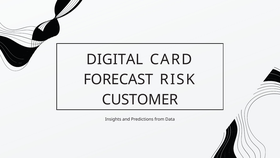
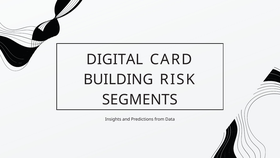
FORECAST: FORECAST -> BUILDING (118, 79)
CUSTOMER: CUSTOMER -> SEGMENTS (140, 99)
